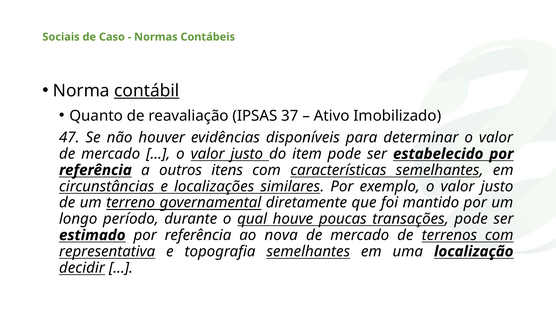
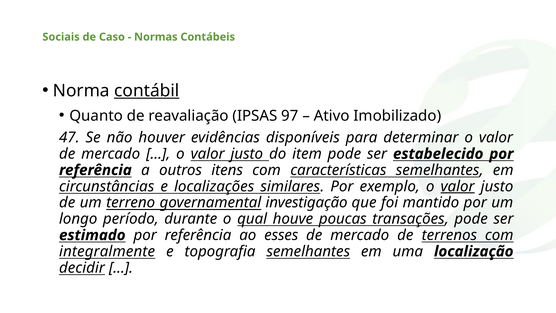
37: 37 -> 97 (290, 116)
valor underline: none -> present (458, 186)
diretamente: diretamente -> investigação (307, 203)
nova: nova -> esses (281, 235)
representativa: representativa -> integralmente (107, 251)
